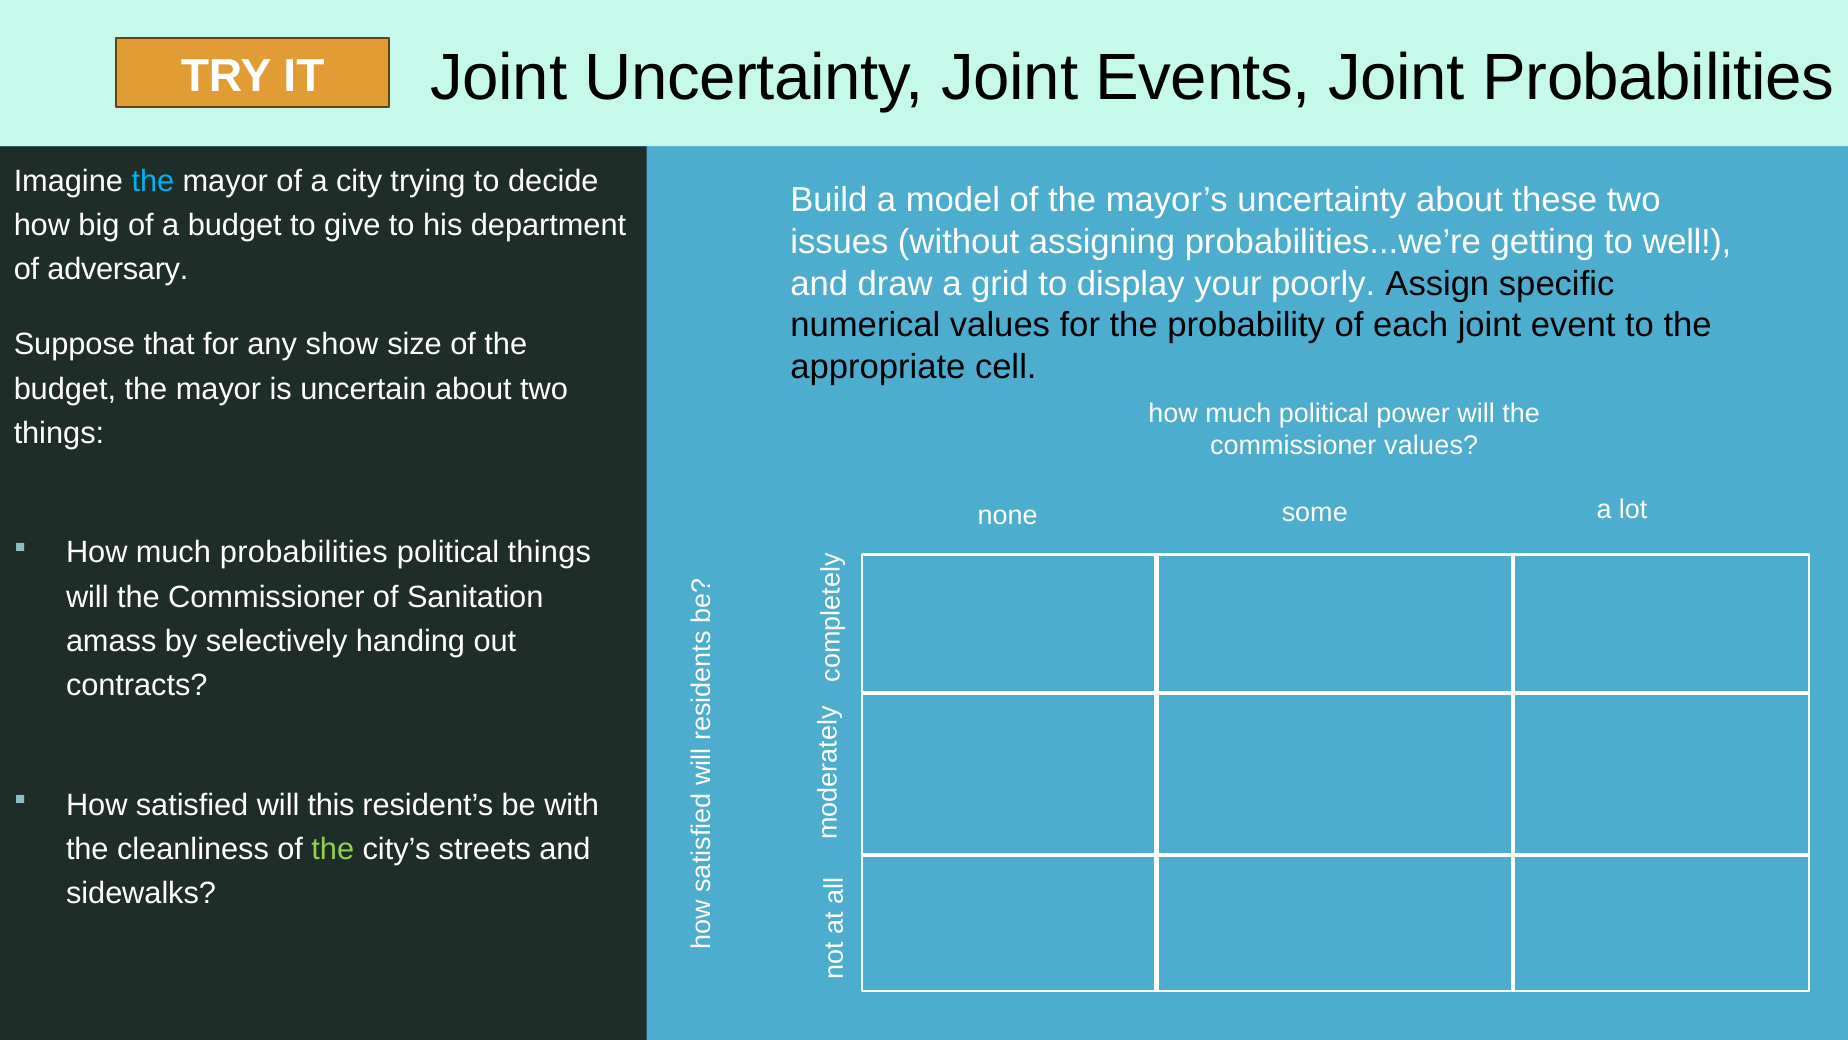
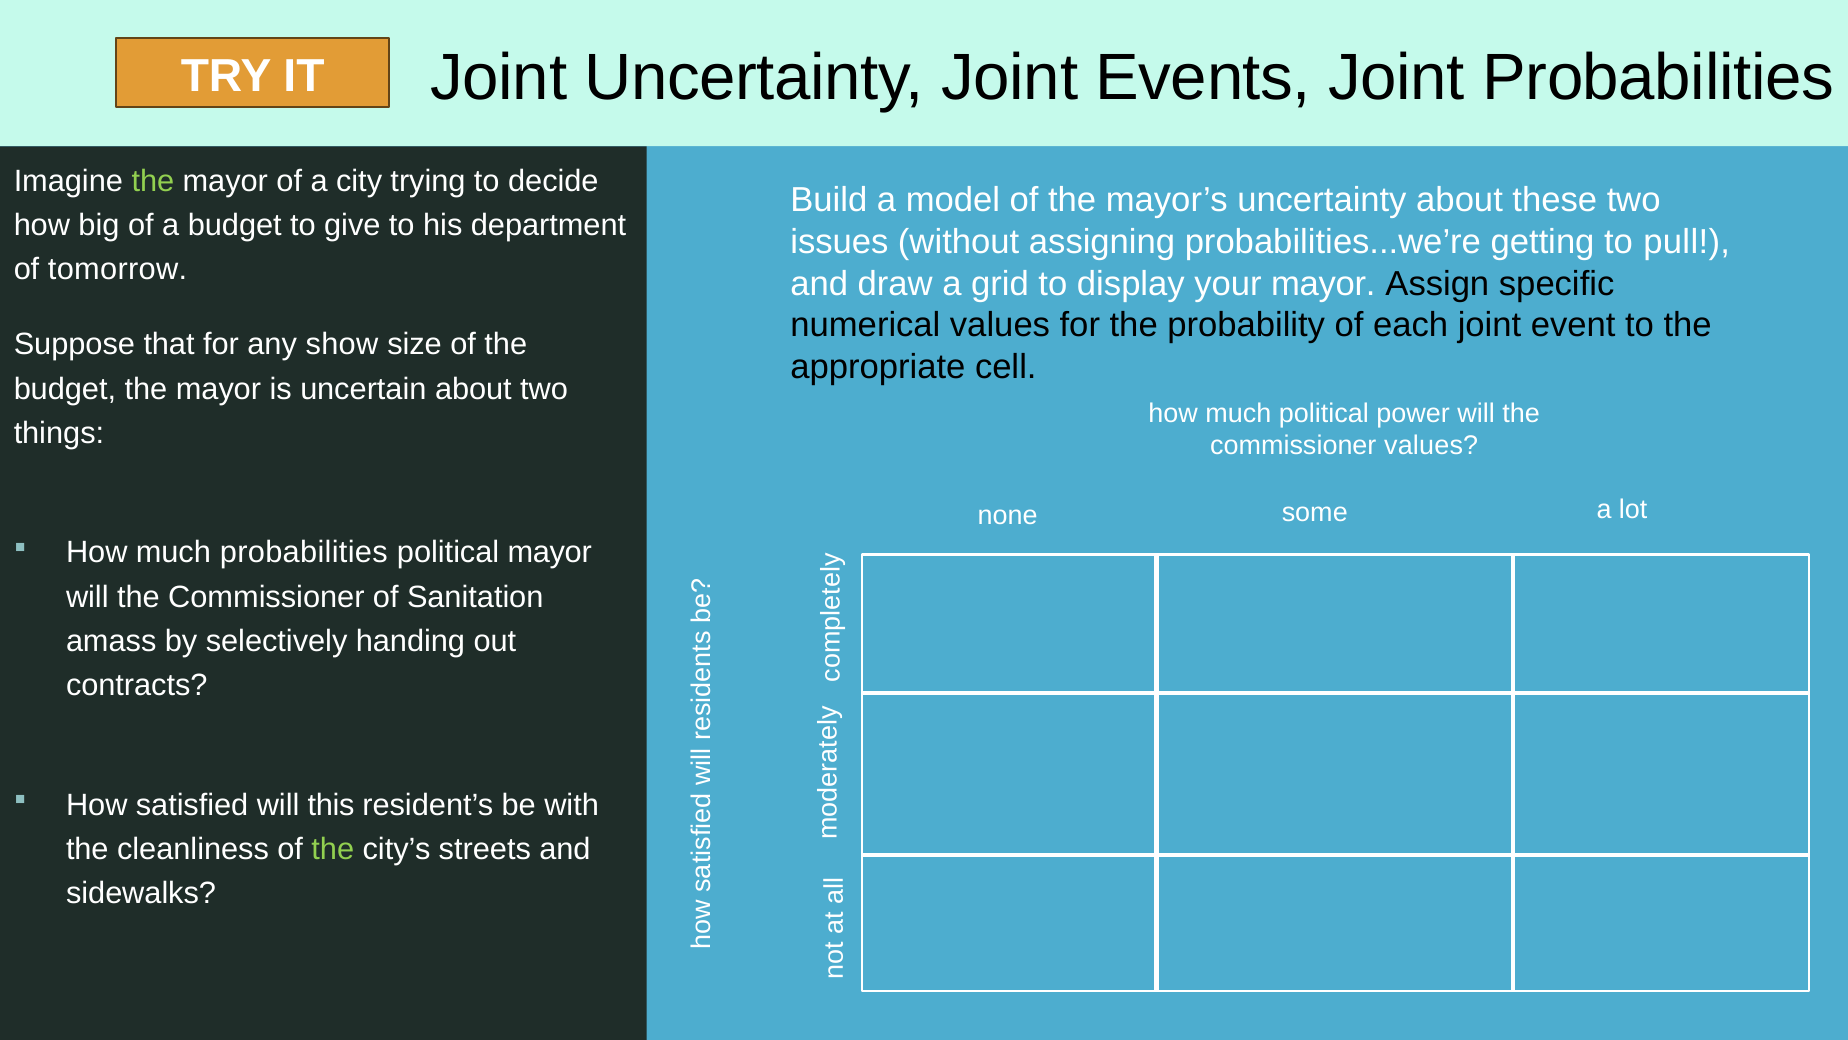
the colour: light blue -> light green (153, 181)
well: well -> pull (1687, 242)
adversary: adversary -> tomorrow (118, 270)
your poorly: poorly -> mayor (1323, 283)
political things: things -> mayor (550, 552)
